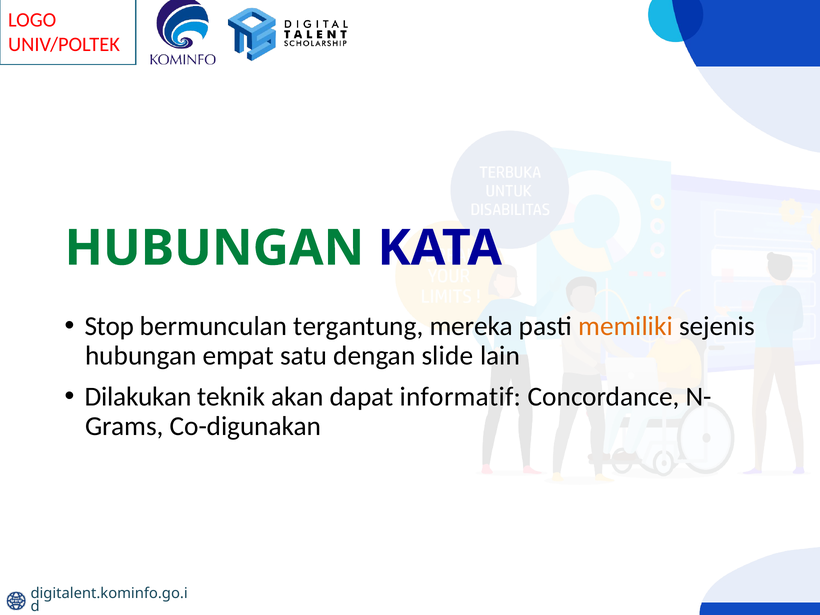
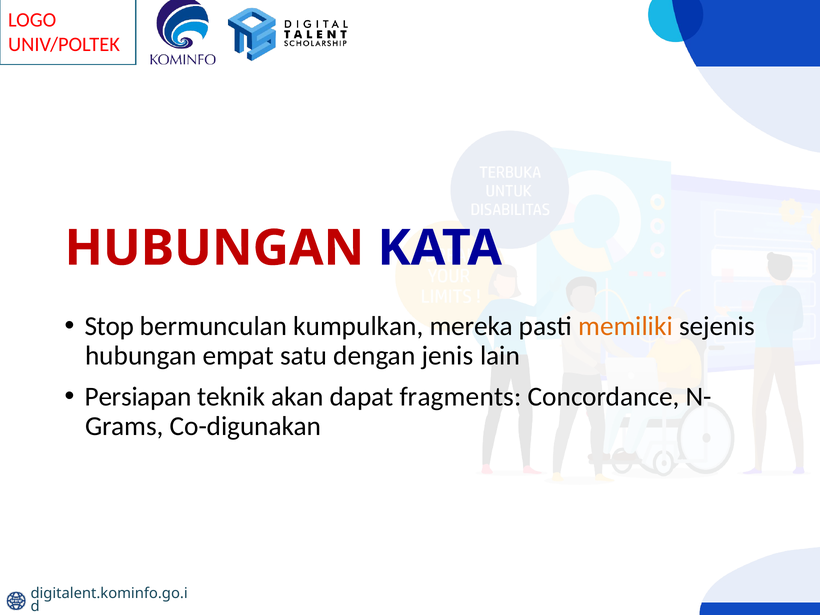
HUBUNGAN colour: green -> red (214, 248)
tergantung: tergantung -> kumpulkan (358, 326)
slide: slide -> jenis (448, 356)
Dilakukan: Dilakukan -> Persiapan (138, 397)
informatif: informatif -> fragments (460, 397)
